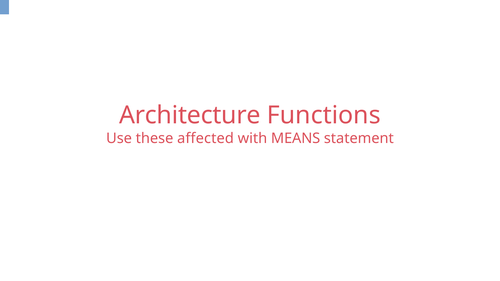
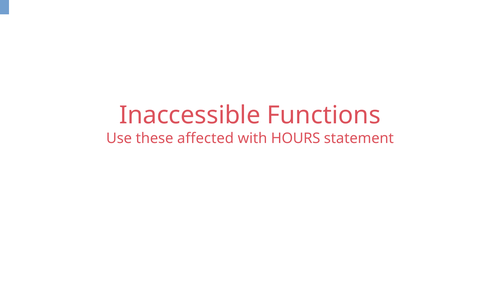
Architecture: Architecture -> Inaccessible (190, 115)
MEANS: MEANS -> HOURS (296, 138)
